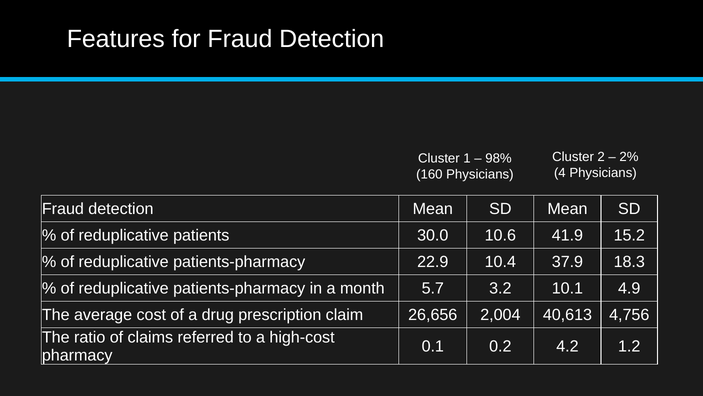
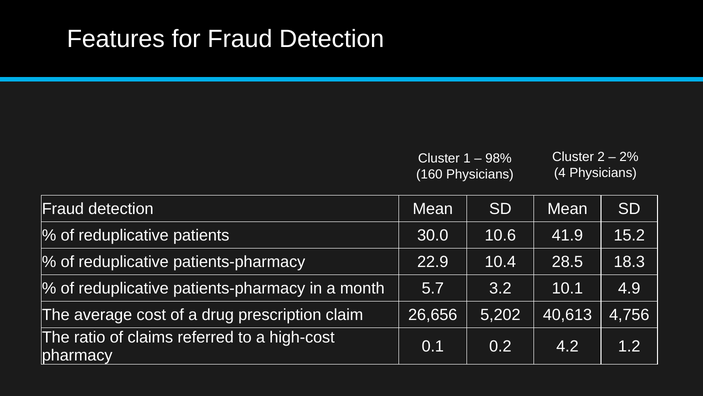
37.9: 37.9 -> 28.5 (567, 262)
2,004: 2,004 -> 5,202 (500, 314)
